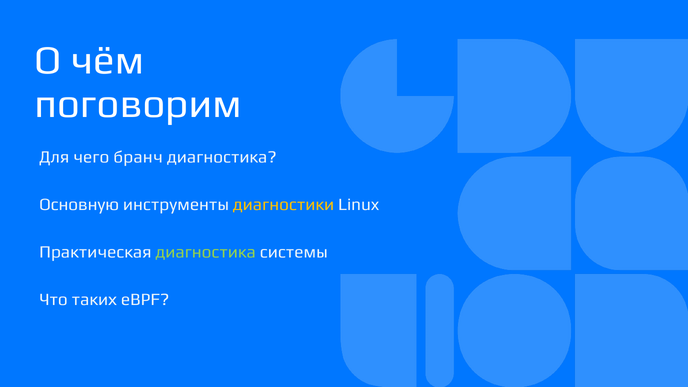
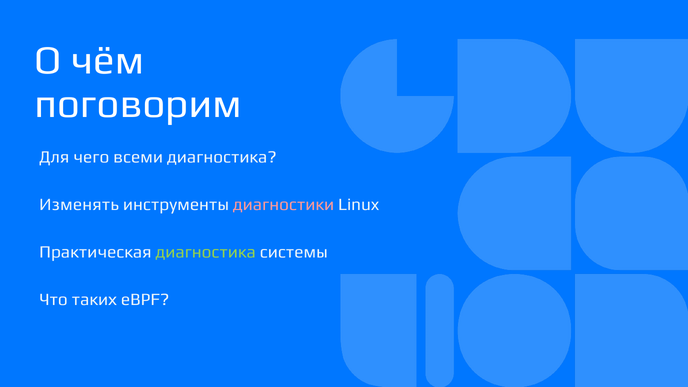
бранч: бранч -> всеми (138, 157)
Основную: Основную -> Изменять (79, 204)
диагностики colour: yellow -> pink (284, 204)
